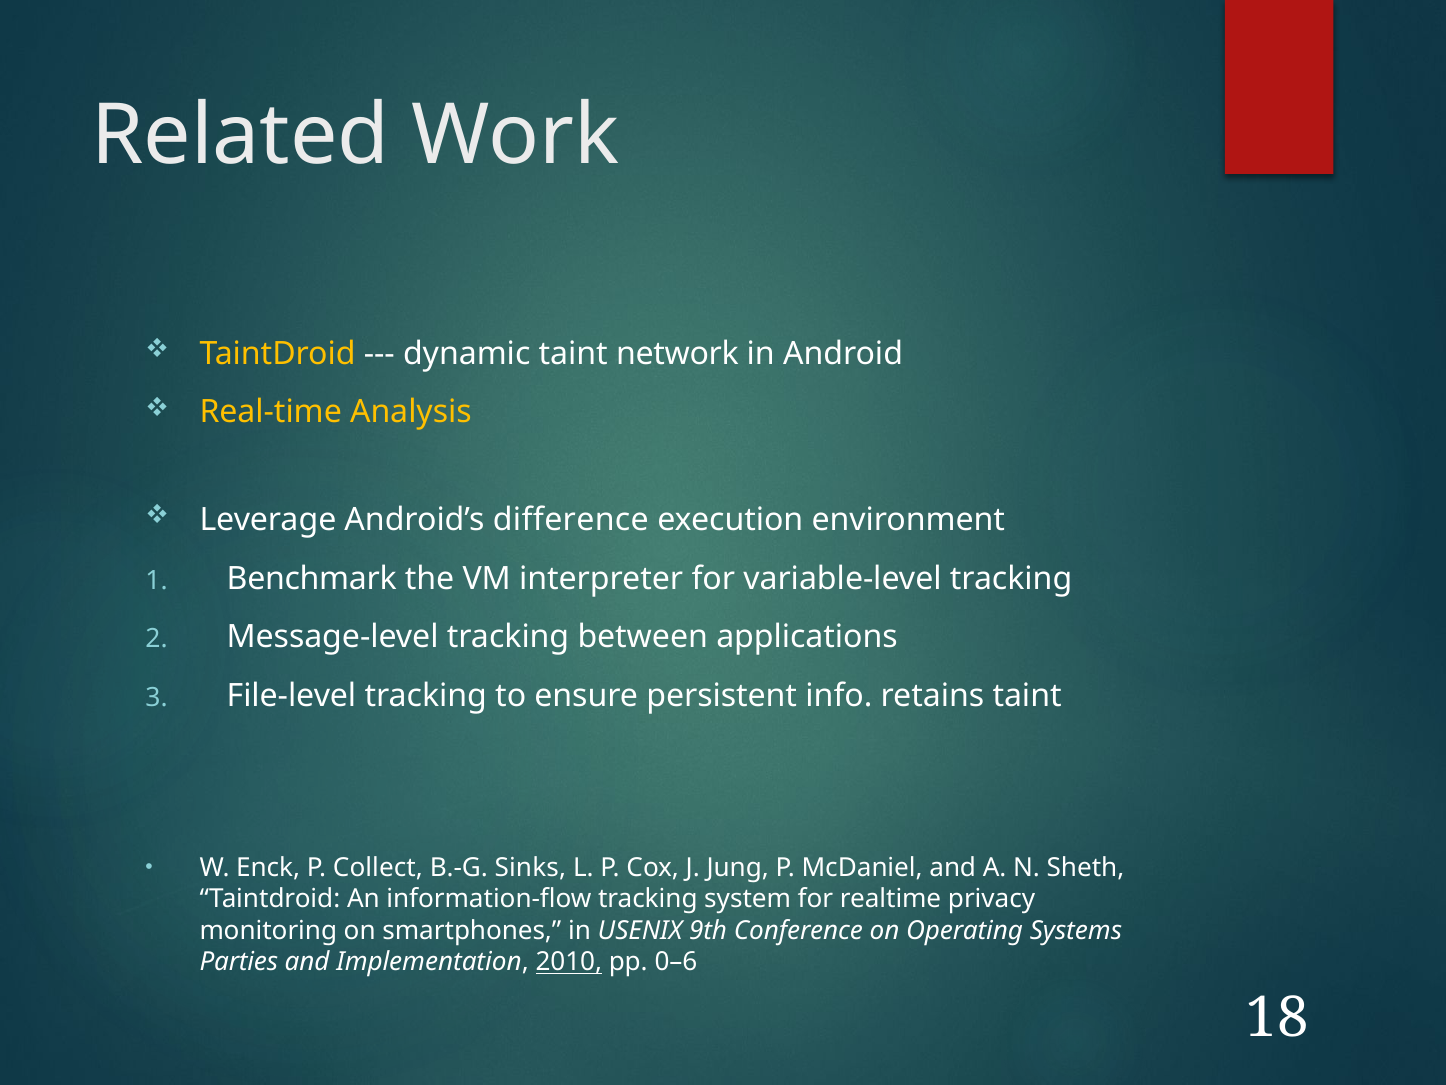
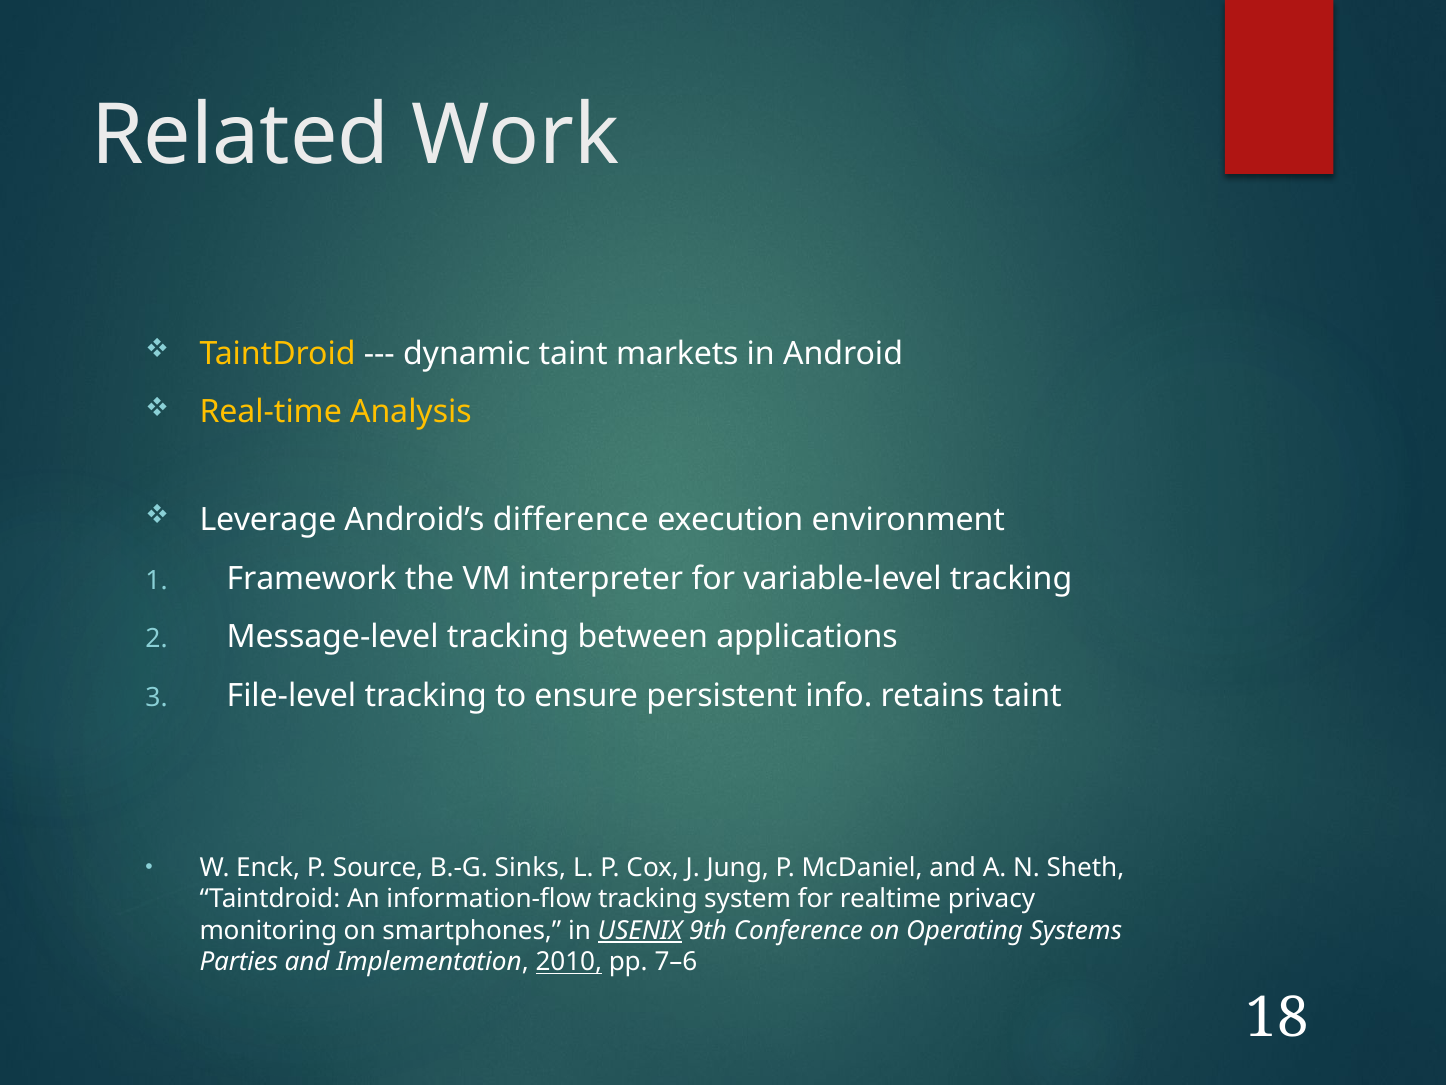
network: network -> markets (677, 353)
Benchmark: Benchmark -> Framework (312, 578)
Collect: Collect -> Source (378, 868)
USENIX underline: none -> present (640, 930)
0–6: 0–6 -> 7–6 (676, 962)
